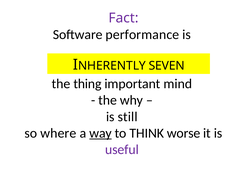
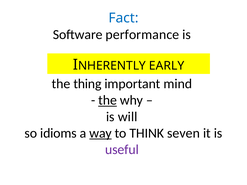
Fact colour: purple -> blue (124, 18)
SEVEN: SEVEN -> EARLY (167, 66)
the underline: none -> present (108, 100)
still: still -> will (128, 117)
where: where -> idioms (58, 133)
worse: worse -> seven (184, 133)
